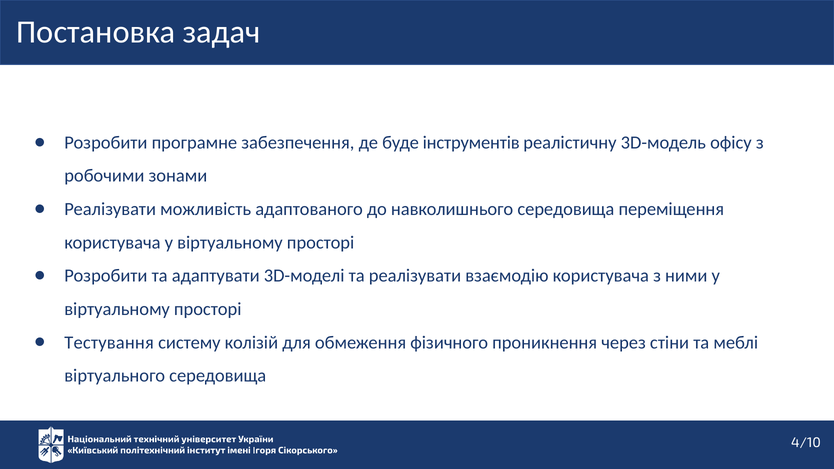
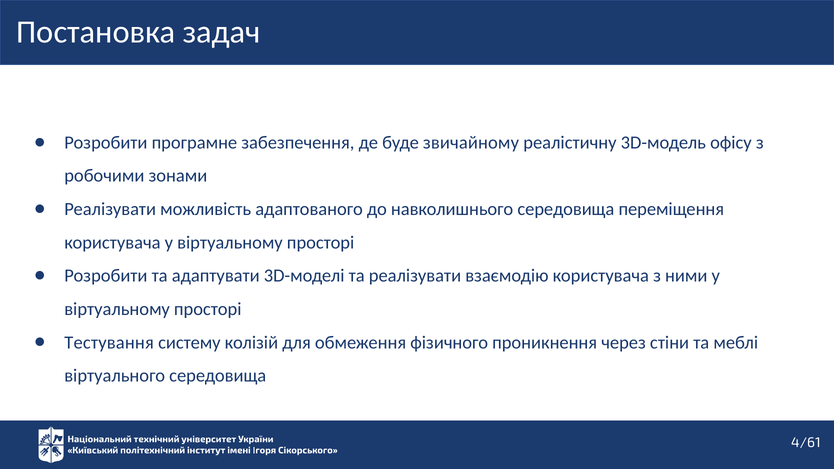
інструментів: інструментів -> звичайному (471, 143)
4/10: 4/10 -> 4/61 (806, 443)
